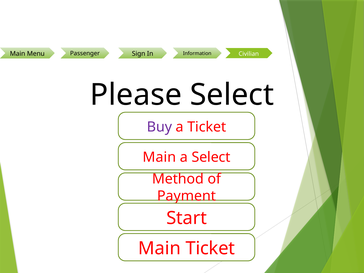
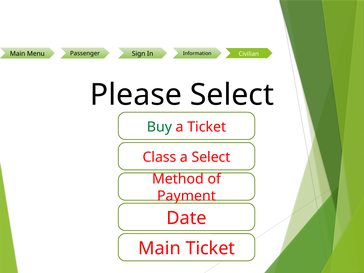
Buy colour: purple -> green (159, 127)
Main: Main -> Class (159, 157)
Start: Start -> Date (187, 218)
